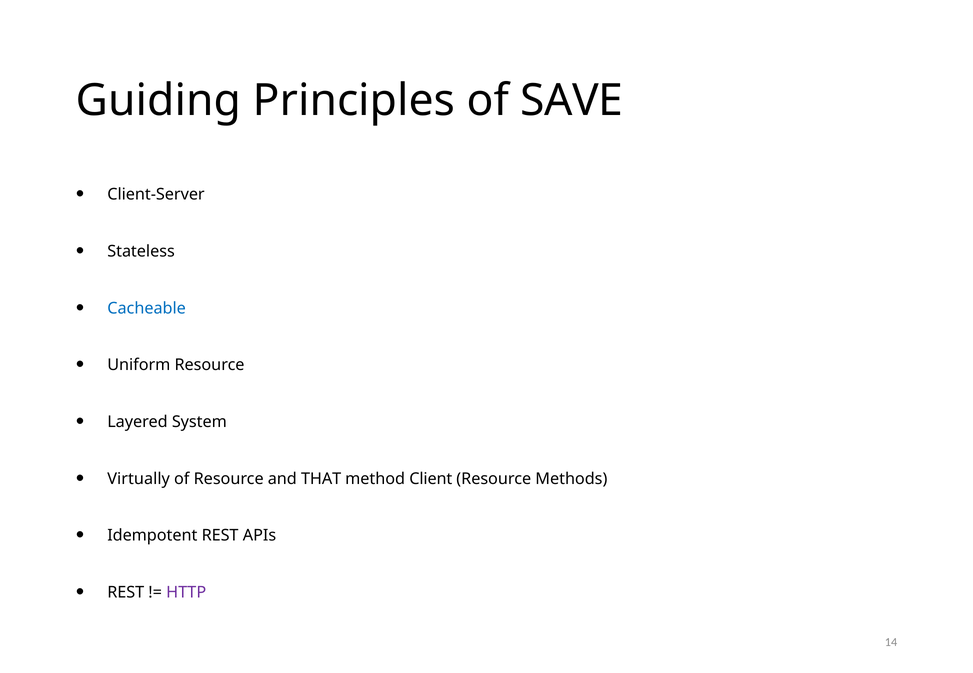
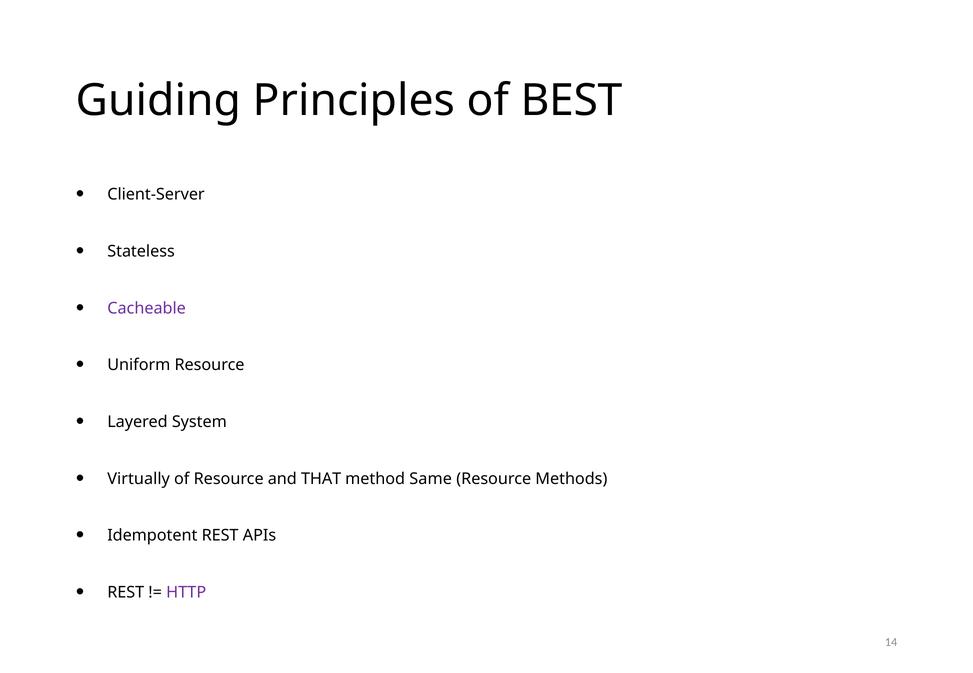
SAVE: SAVE -> BEST (572, 101)
Cacheable colour: blue -> purple (147, 308)
Client: Client -> Same (431, 479)
